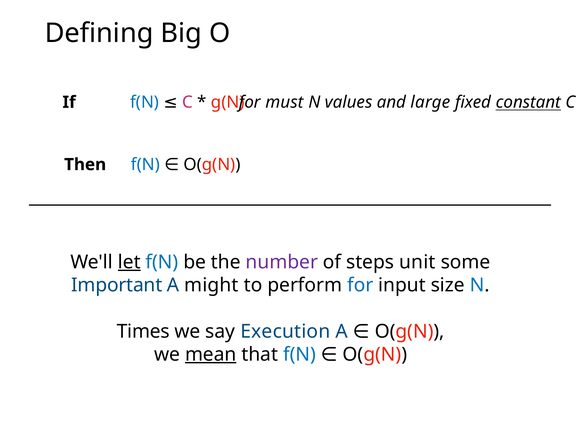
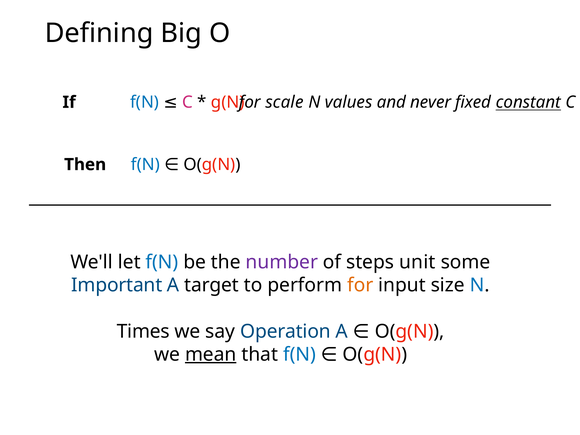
must: must -> scale (284, 102)
large: large -> never (431, 102)
let underline: present -> none (129, 262)
might: might -> target (212, 285)
for colour: blue -> orange (360, 285)
Execution: Execution -> Operation (285, 331)
